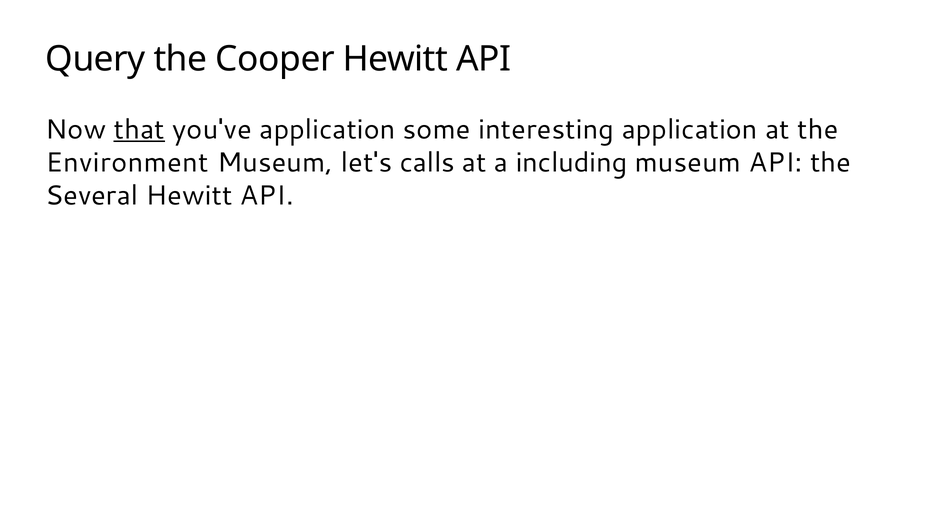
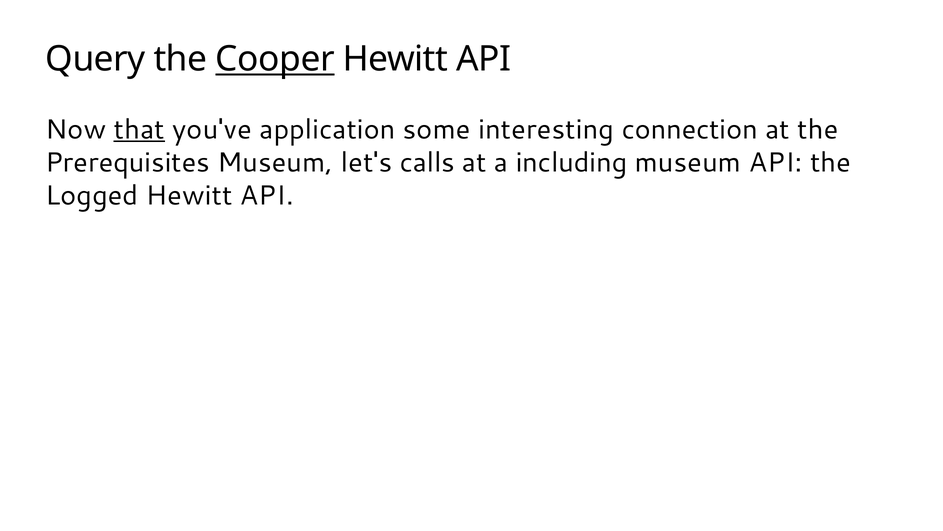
Cooper underline: none -> present (275, 59)
interesting application: application -> connection (690, 129)
Environment: Environment -> Prerequisites (128, 162)
Several: Several -> Logged (92, 195)
